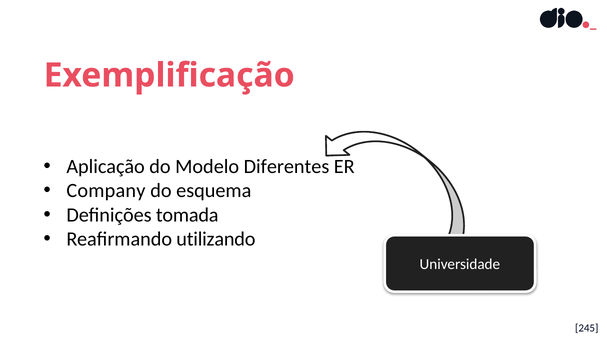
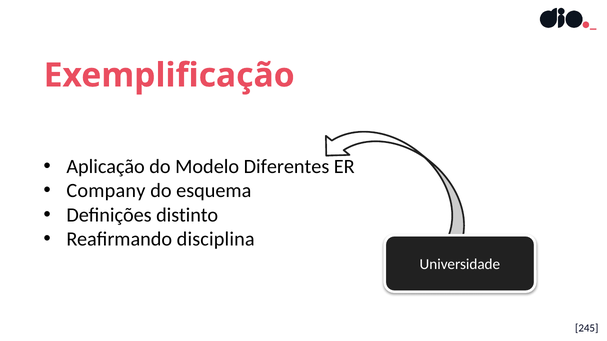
tomada: tomada -> distinto (187, 215)
utilizando: utilizando -> disciplina (216, 240)
